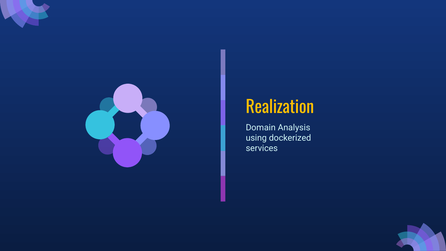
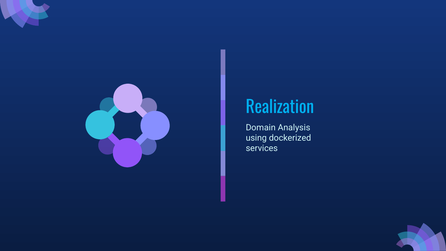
Realization colour: yellow -> light blue (280, 107)
